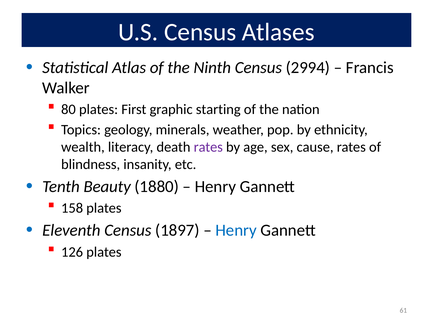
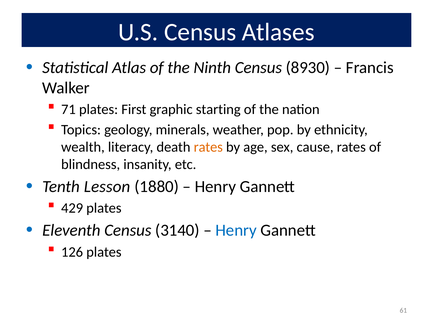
2994: 2994 -> 8930 (308, 68)
80: 80 -> 71 (68, 109)
rates colour: purple -> orange (208, 147)
Beauty: Beauty -> Lesson (107, 186)
158: 158 -> 429 (72, 208)
1897: 1897 -> 3140 (177, 230)
